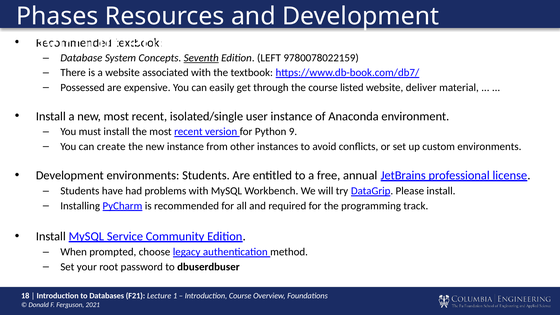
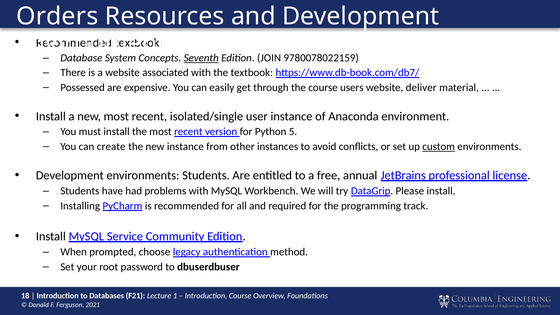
Phases: Phases -> Orders (57, 16)
LEFT: LEFT -> JOIN (269, 58)
listed: listed -> users (352, 88)
9: 9 -> 5 (293, 132)
custom underline: none -> present (439, 147)
